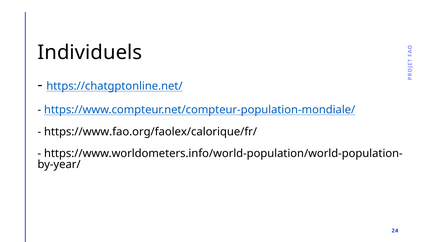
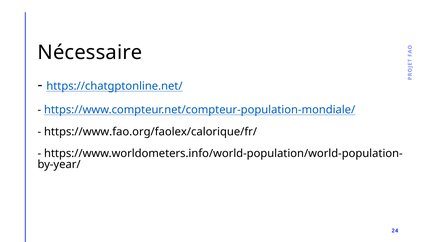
Individuels: Individuels -> Nécessaire (90, 53)
